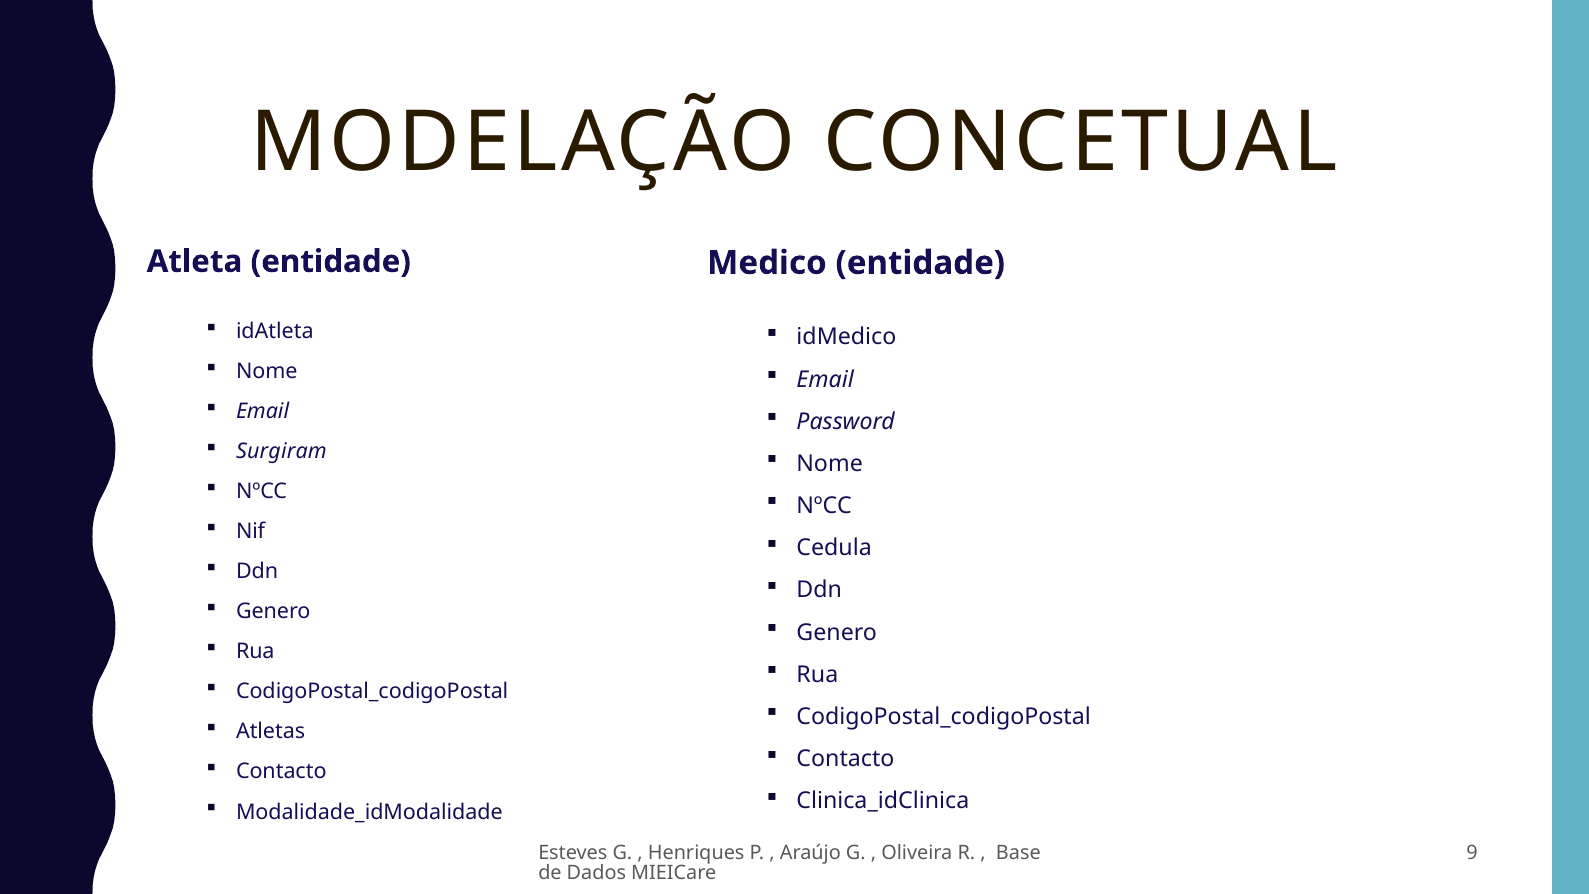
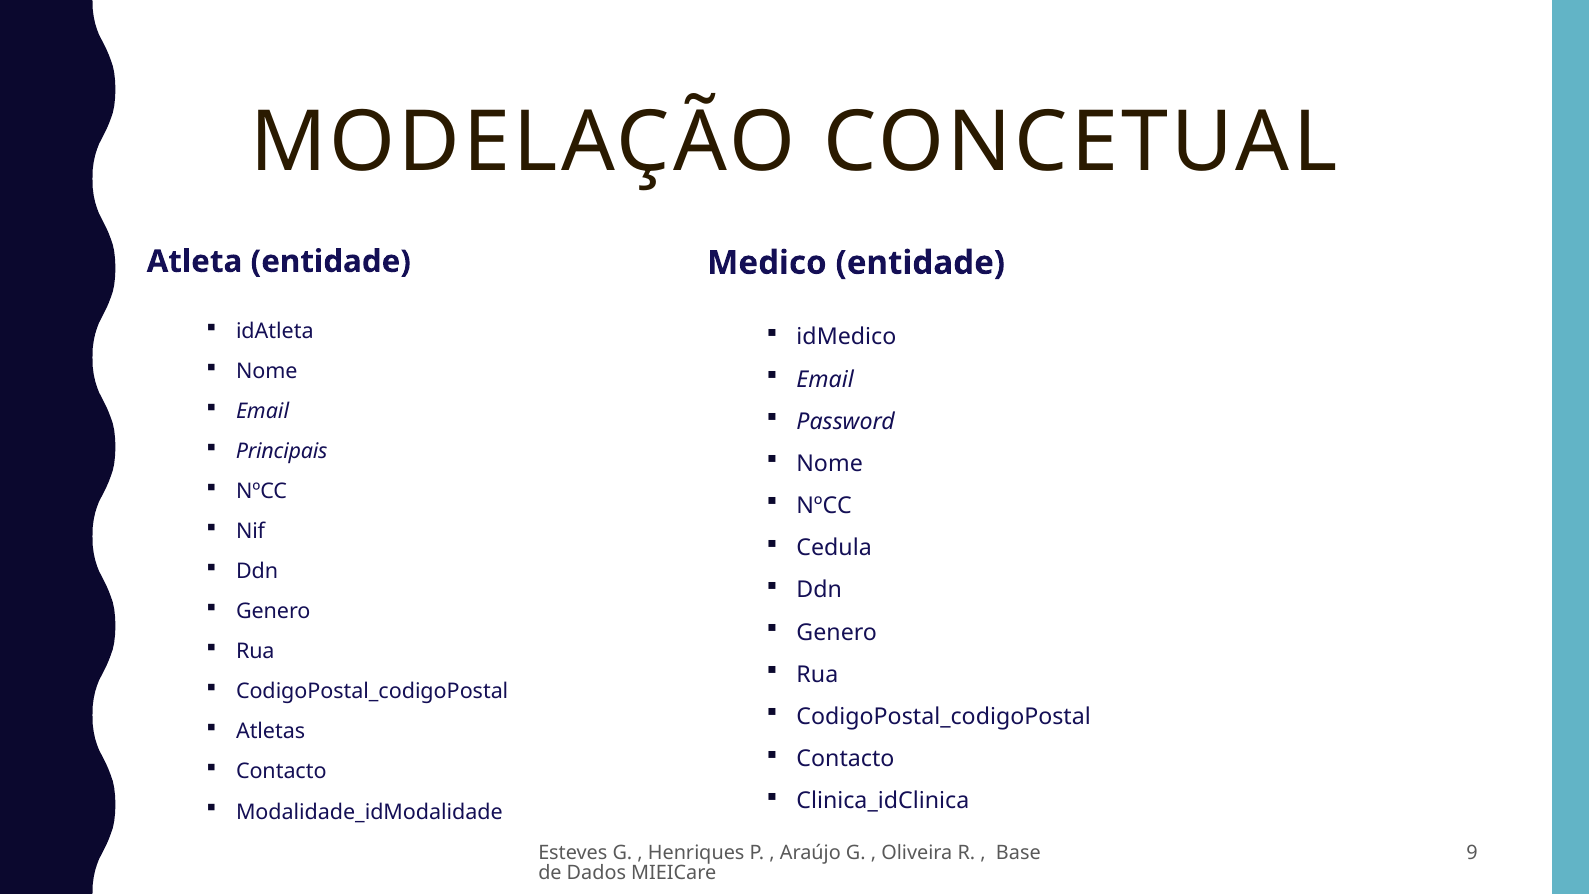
Surgiram: Surgiram -> Principais (282, 452)
